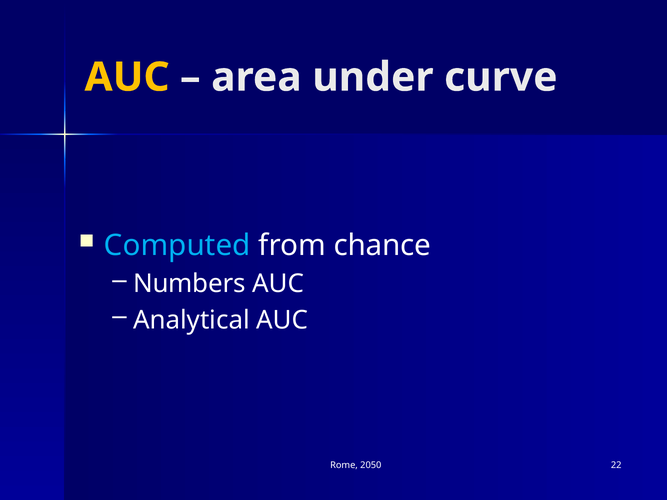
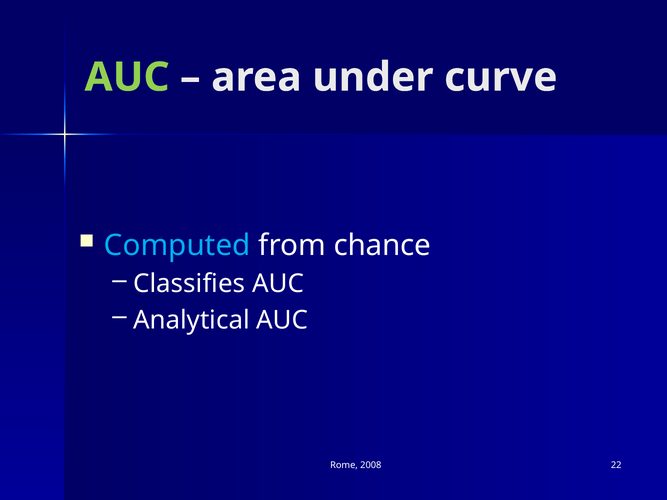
AUC colour: yellow -> light green (127, 77)
Numbers: Numbers -> Classifies (189, 284)
2050: 2050 -> 2008 (371, 465)
